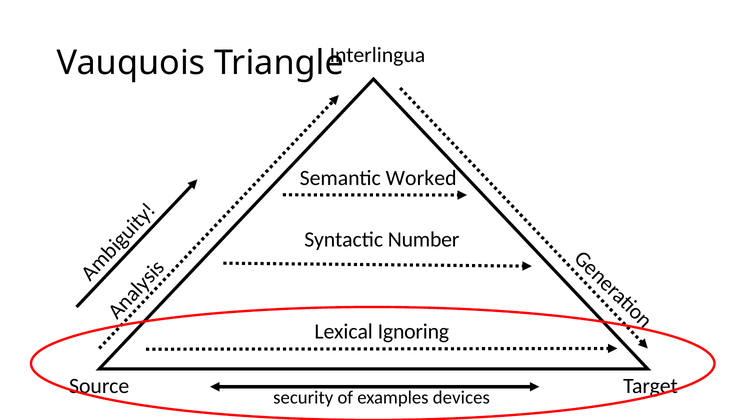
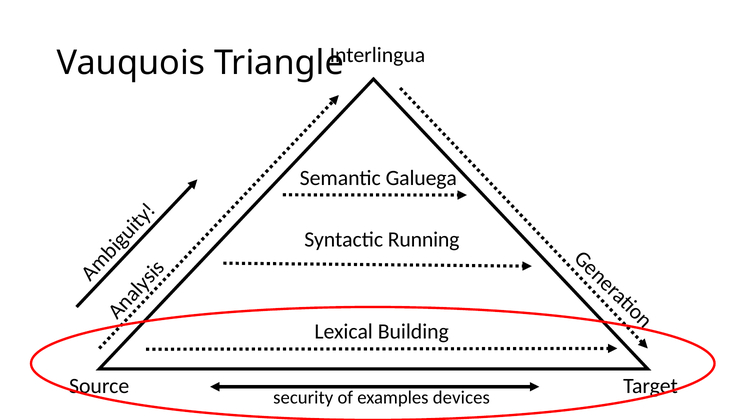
Worked: Worked -> Galuega (421, 178)
Number: Number -> Running (424, 240)
Ignoring: Ignoring -> Building (413, 332)
